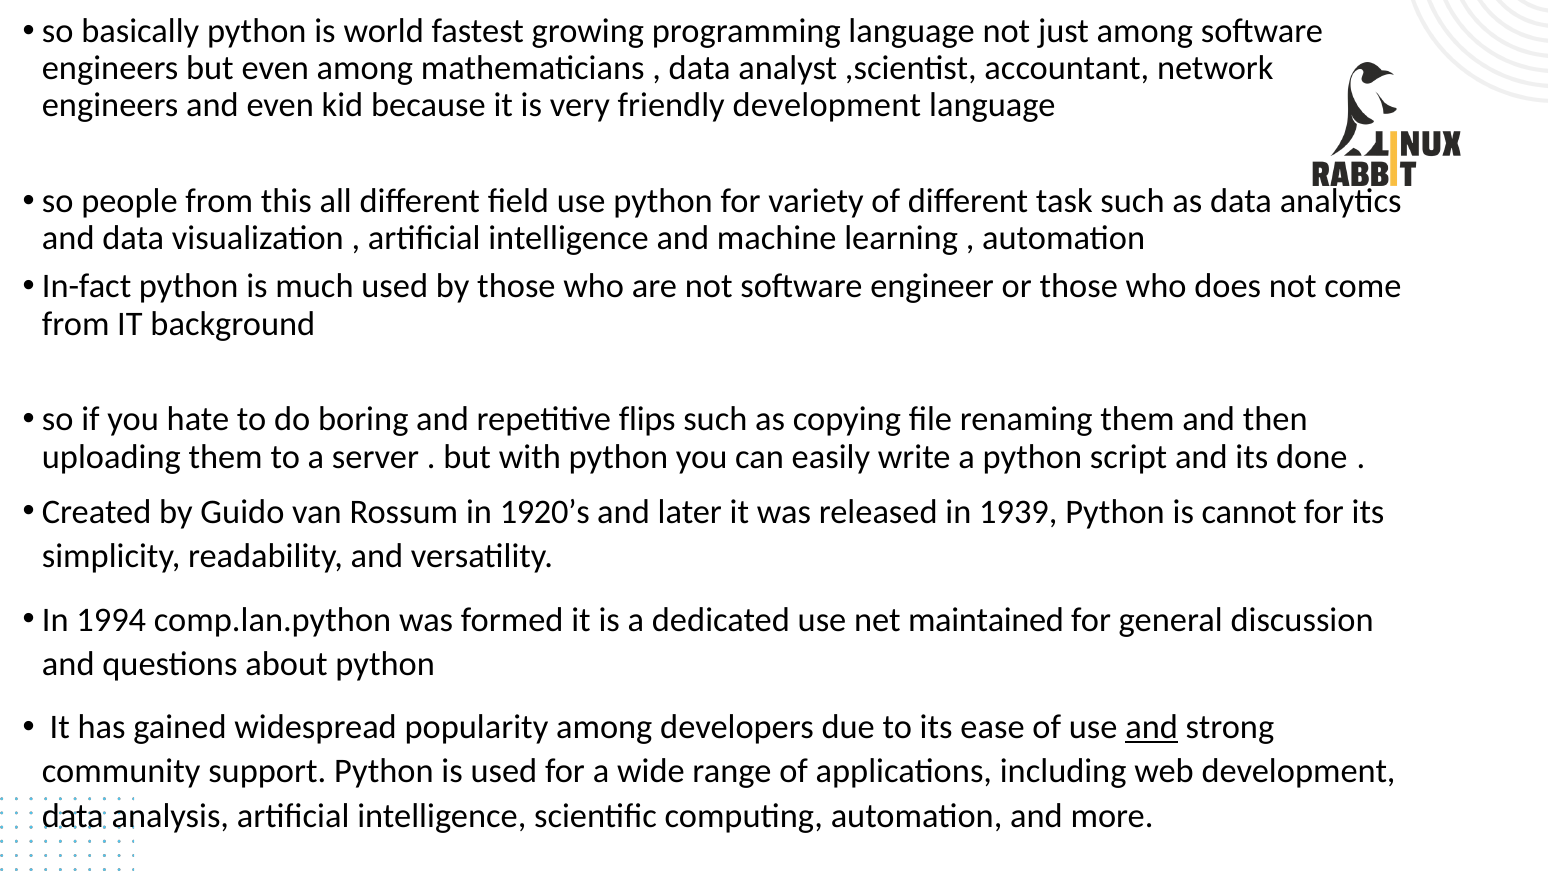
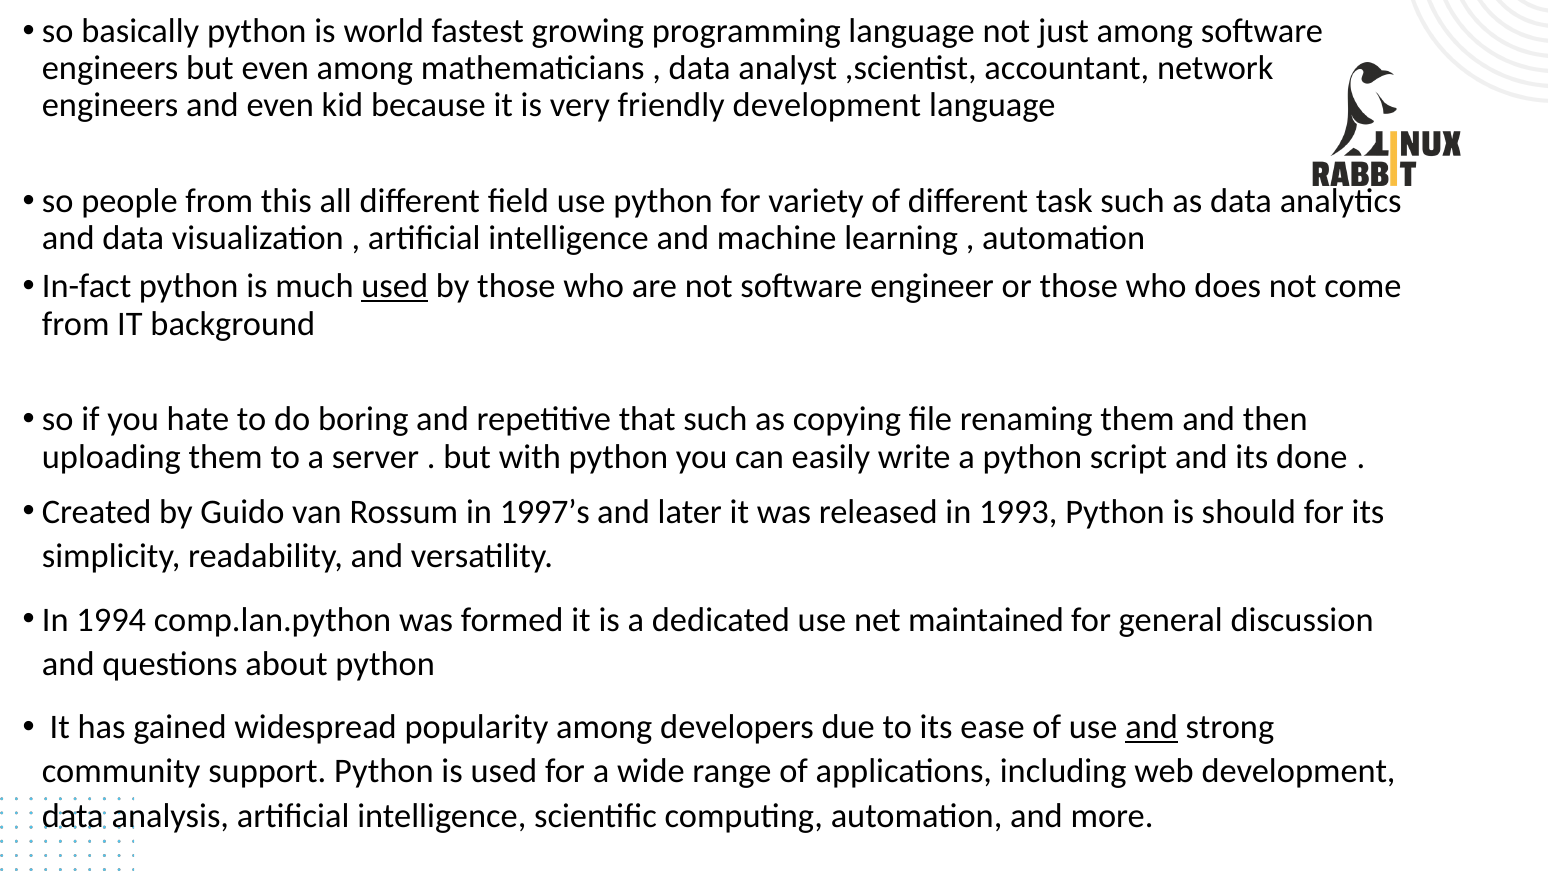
used underline: none -> present (395, 286)
flips: flips -> that (647, 419)
1920’s: 1920’s -> 1997’s (545, 512)
1939: 1939 -> 1993 (1018, 512)
cannot: cannot -> should (1249, 512)
